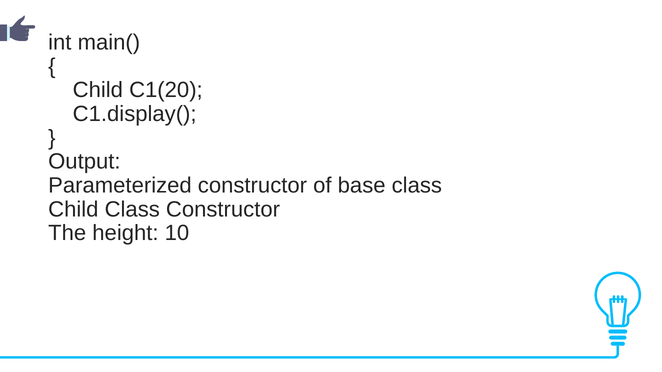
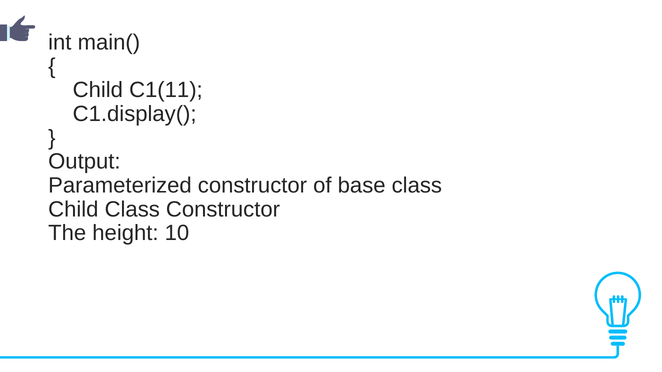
C1(20: C1(20 -> C1(11 (166, 90)
